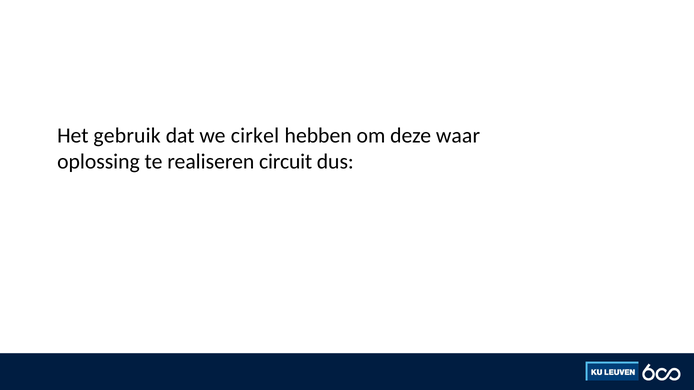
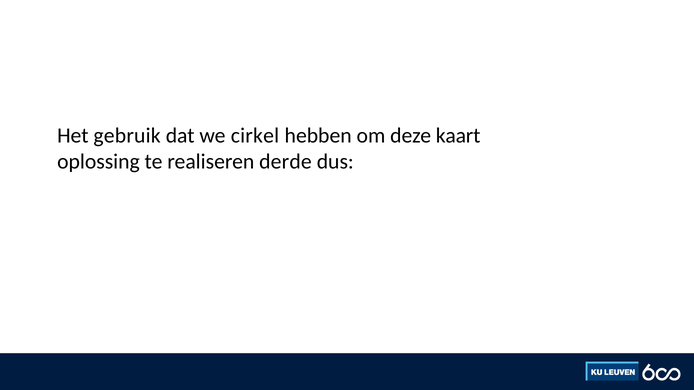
waar: waar -> kaart (458, 136)
circuit: circuit -> derde (285, 162)
